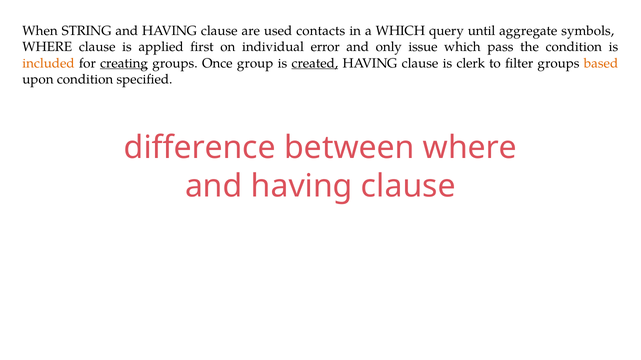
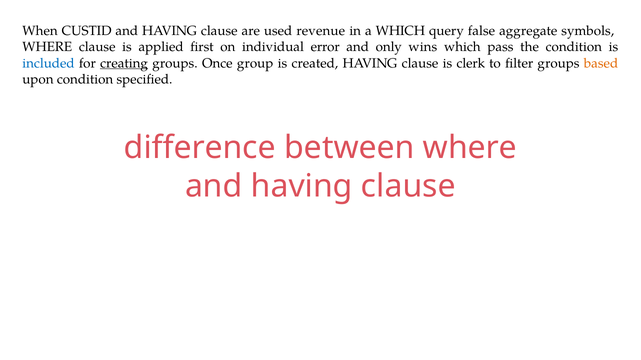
STRING: STRING -> CUSTID (87, 31)
contacts: contacts -> revenue (321, 31)
until: until -> false (481, 31)
issue: issue -> wins (423, 47)
included colour: orange -> blue (48, 63)
created underline: present -> none (315, 63)
